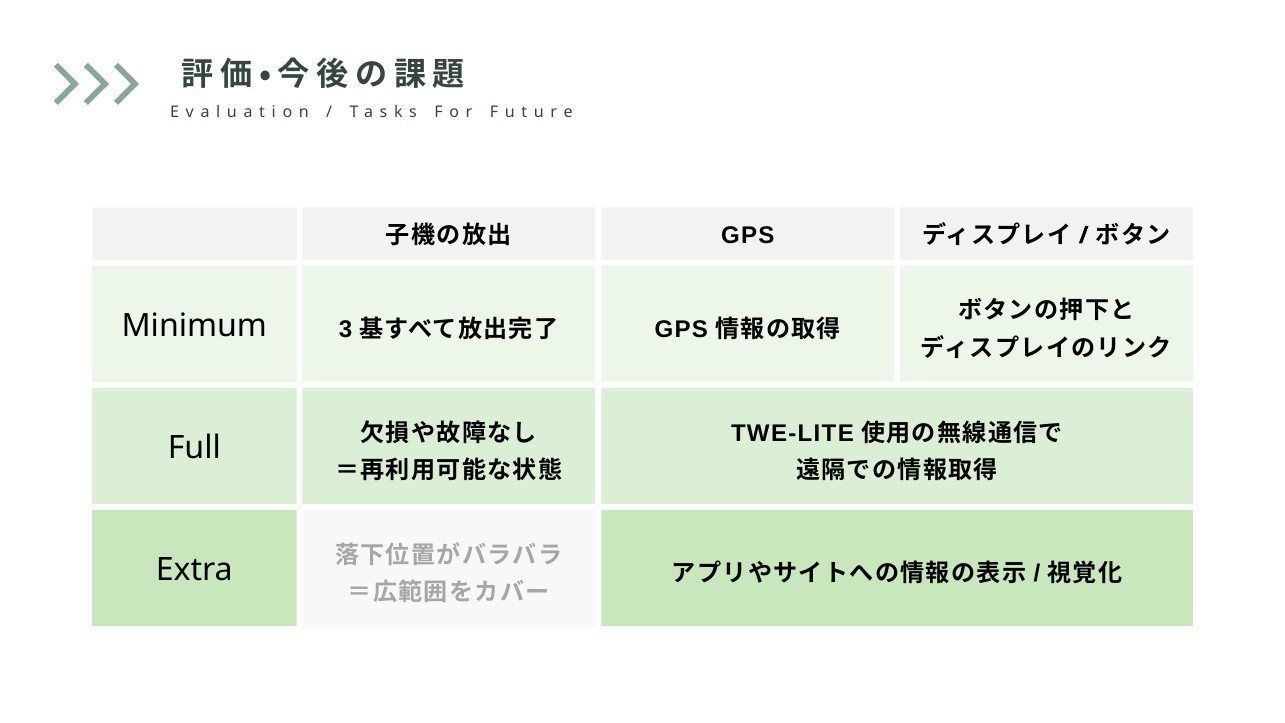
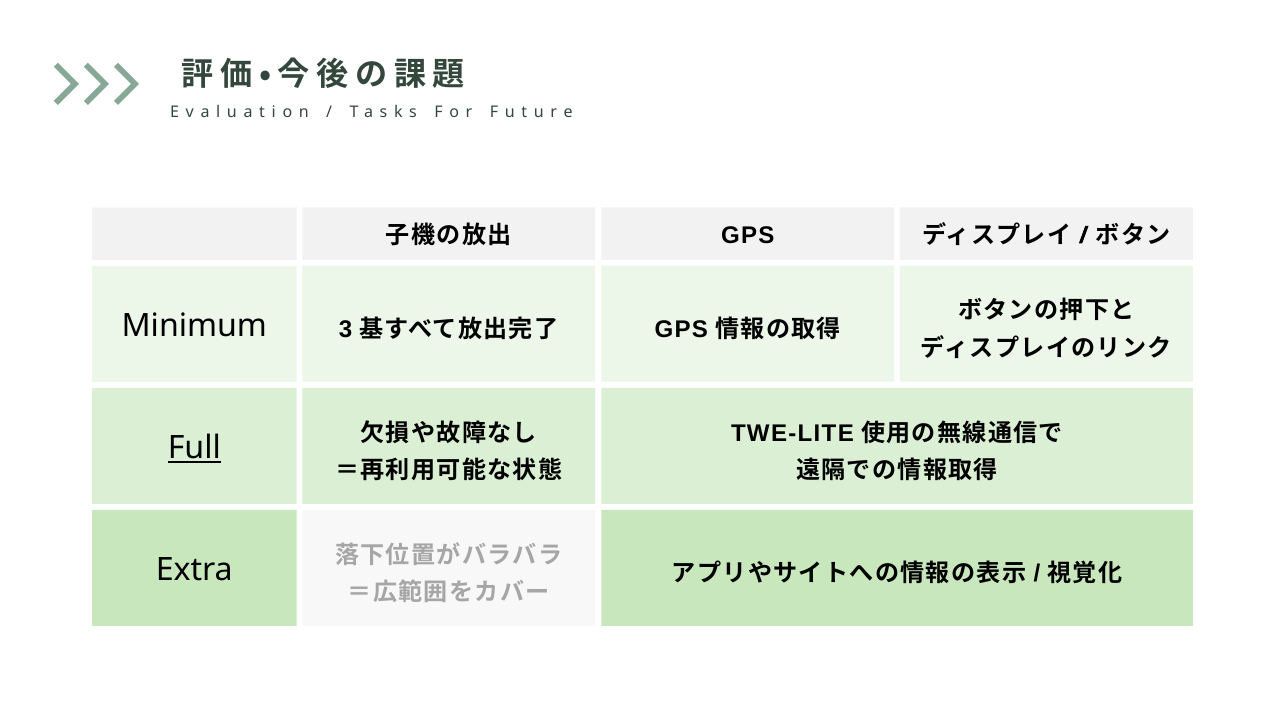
Full underline: none -> present (194, 448)
